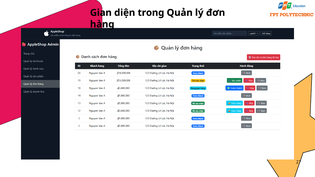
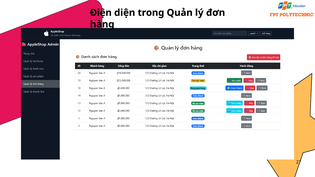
Gian: Gian -> Điện (101, 13)
